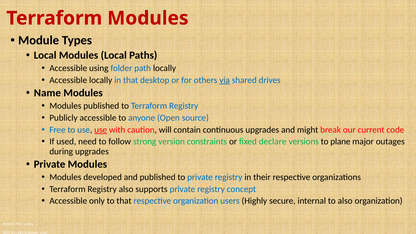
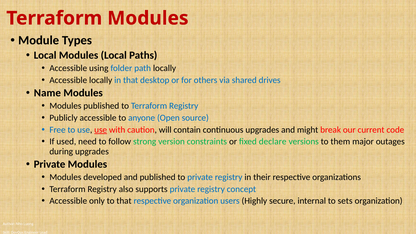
via underline: present -> none (225, 80)
plane: plane -> them (340, 142)
to also: also -> sets (345, 201)
